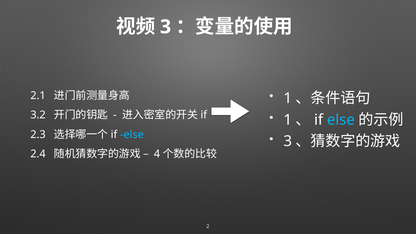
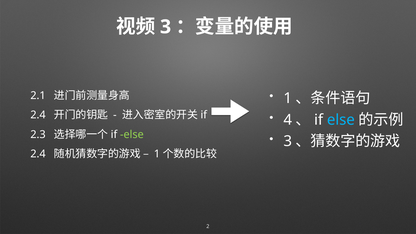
3.2: 3.2 -> 2.4 (38, 115)
1: 1 -> 4 (288, 120)
else colour: light blue -> light green (132, 134)
4: 4 -> 1 (157, 154)
